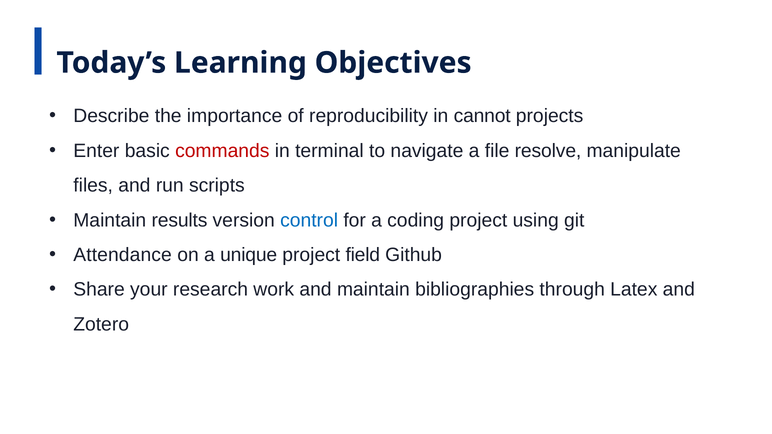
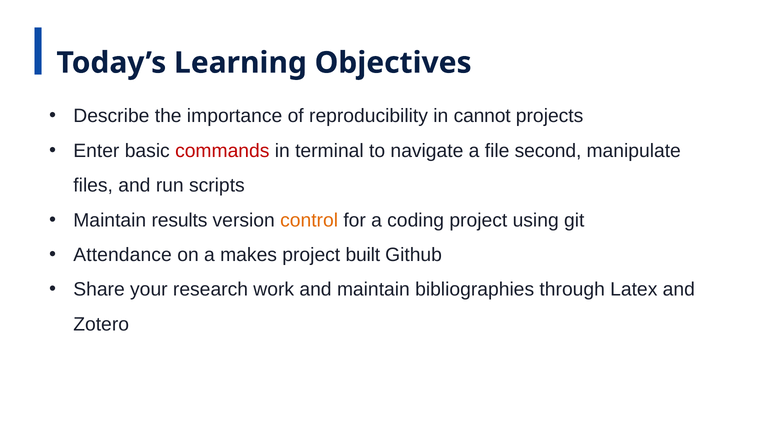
resolve: resolve -> second (548, 151)
control colour: blue -> orange (309, 220)
unique: unique -> makes (249, 255)
field: field -> built (363, 255)
